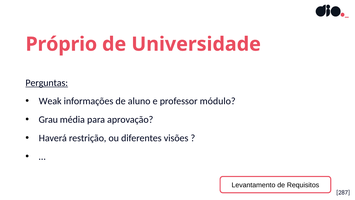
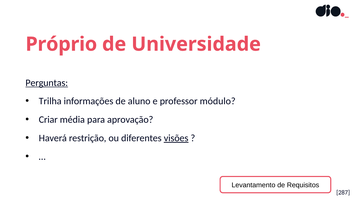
Weak: Weak -> Trilha (50, 101)
Grau: Grau -> Criar (48, 119)
visões underline: none -> present (176, 138)
